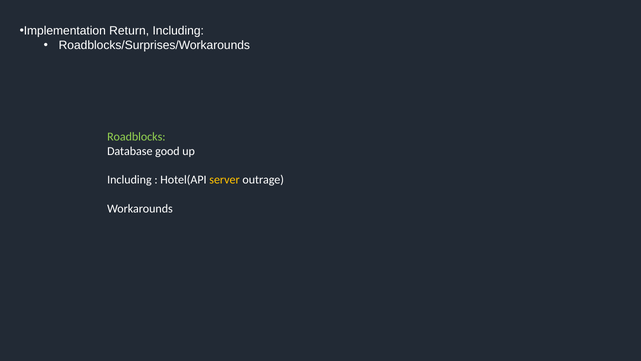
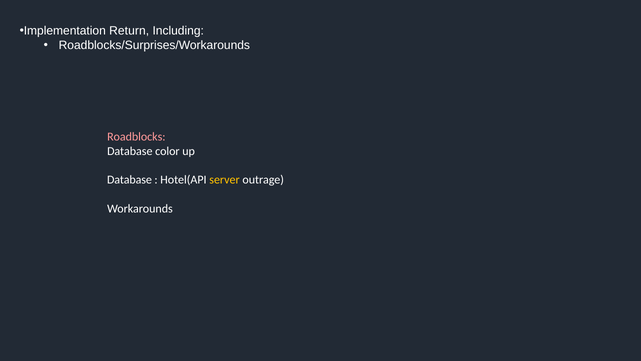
Roadblocks colour: light green -> pink (136, 136)
good: good -> color (167, 151)
Including: Including -> Database (129, 180)
